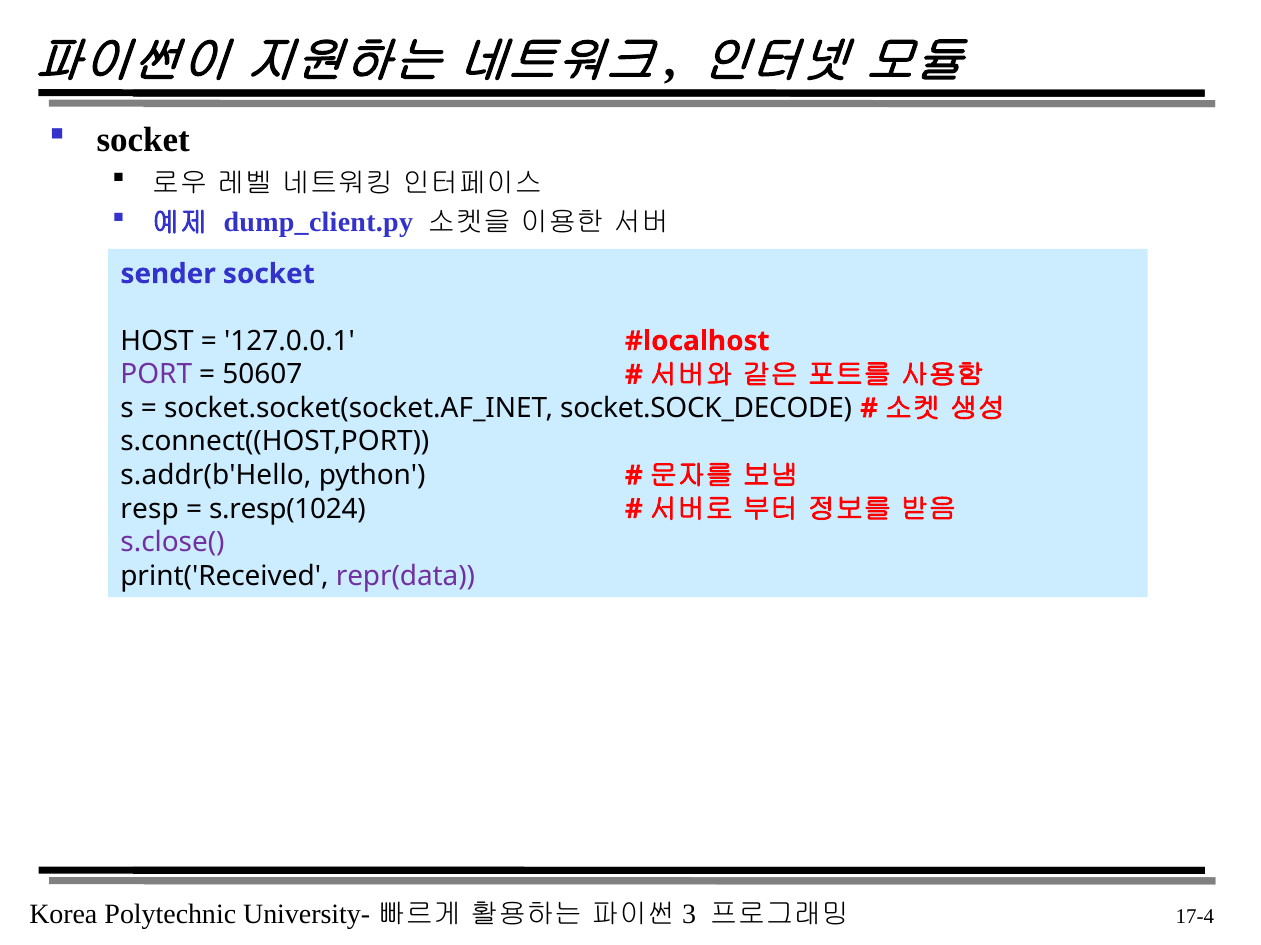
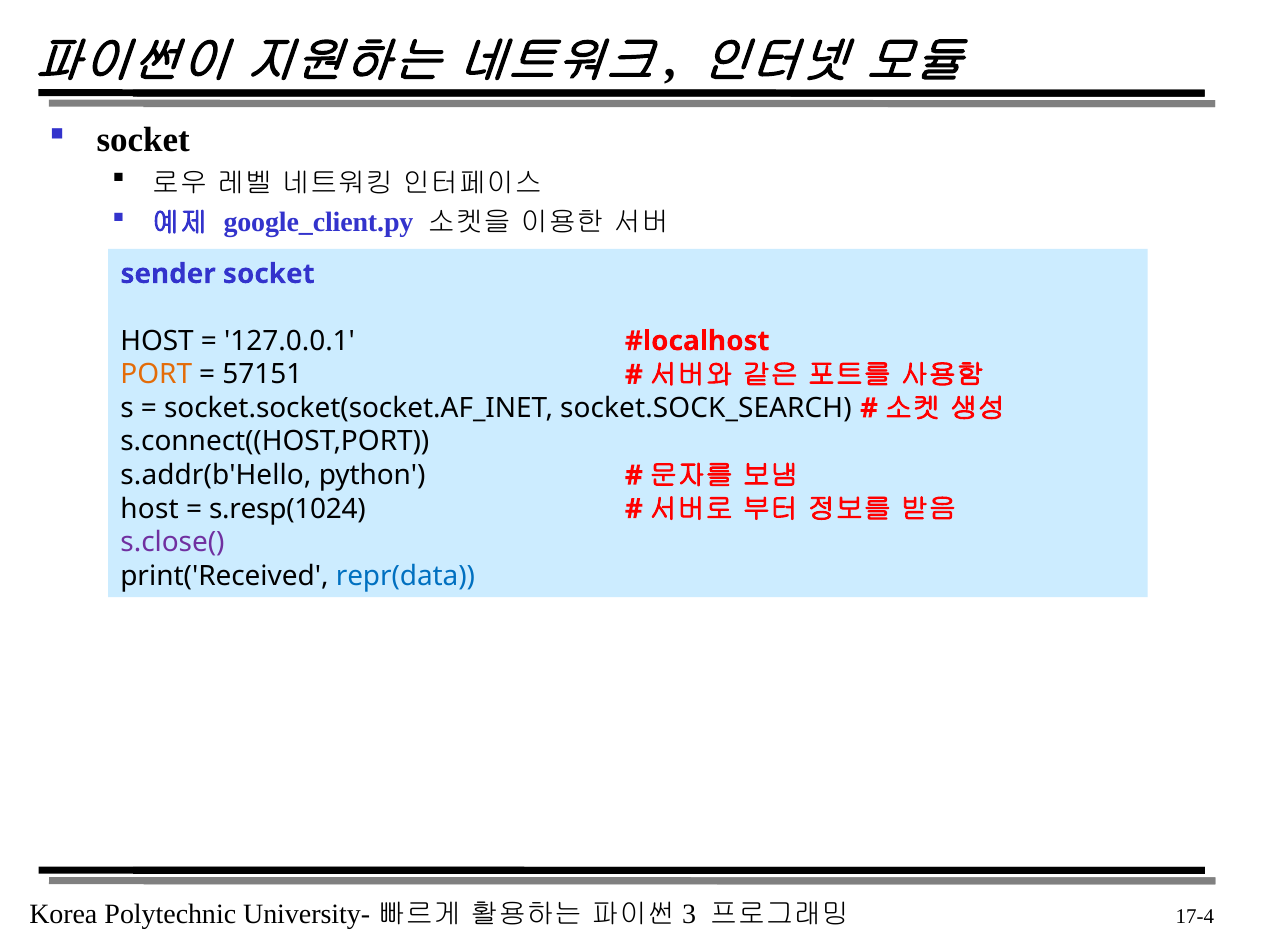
dump_client.py: dump_client.py -> google_client.py (319, 223)
PORT colour: purple -> orange (156, 375)
50607: 50607 -> 57151 (262, 375)
socket.SOCK_DECODE: socket.SOCK_DECODE -> socket.SOCK_SEARCH (706, 408)
resp: resp -> host (150, 509)
repr(data colour: purple -> blue (405, 577)
